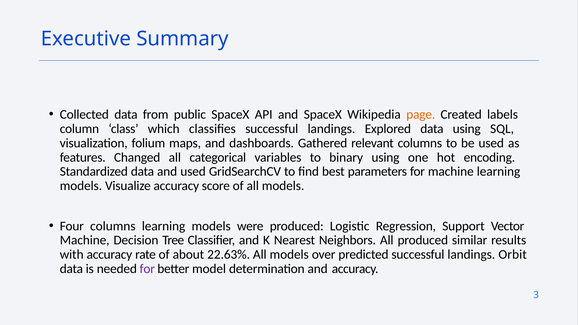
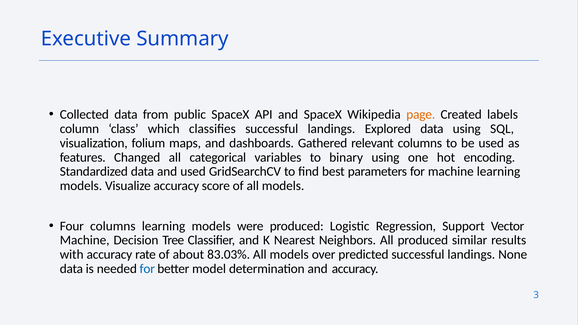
22.63%: 22.63% -> 83.03% (229, 255)
Orbit: Orbit -> None (513, 255)
for colour: purple -> blue (147, 269)
